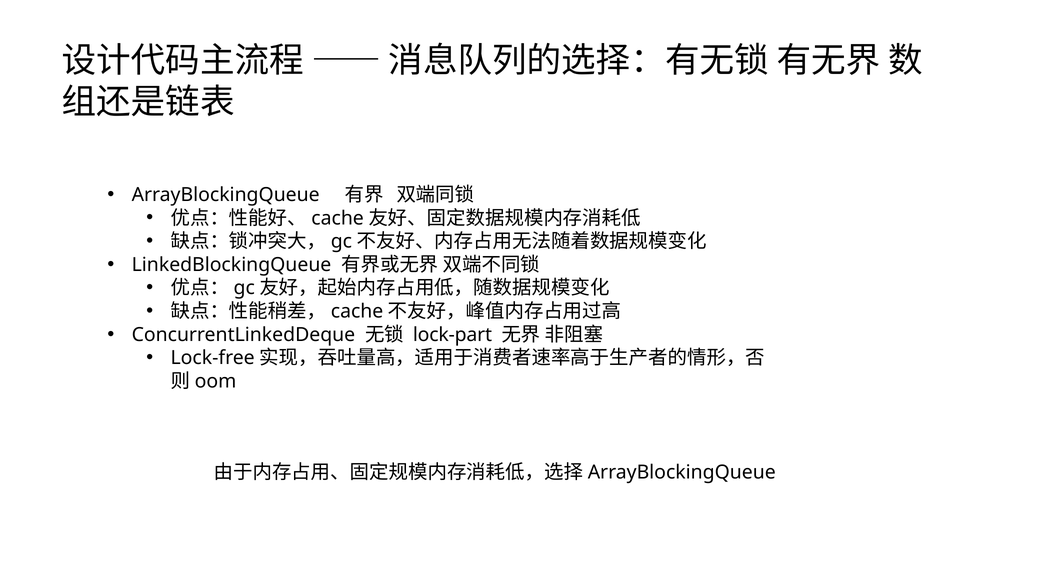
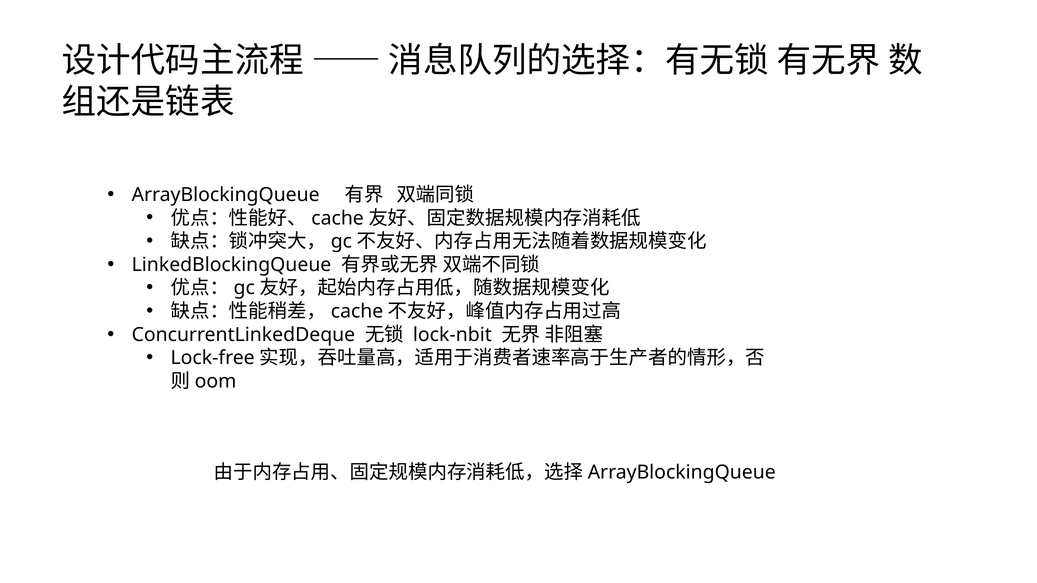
lock-part: lock-part -> lock-nbit (452, 335)
